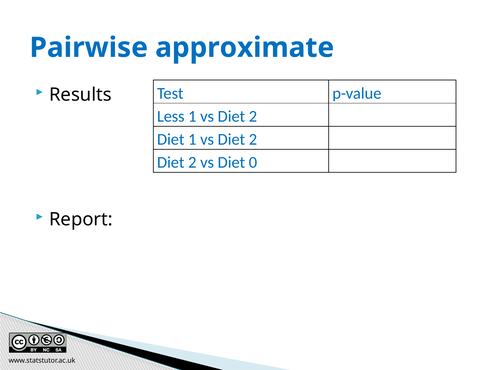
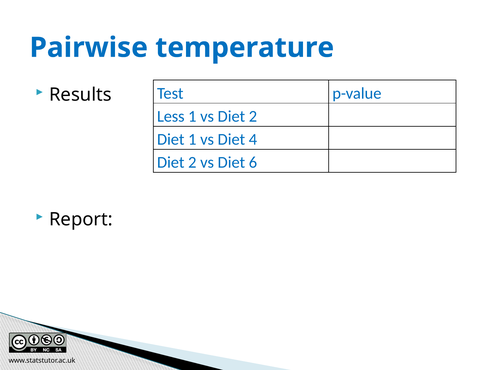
approximate: approximate -> temperature (245, 48)
2: 2 -> 4 (253, 139)
0: 0 -> 6 (253, 162)
